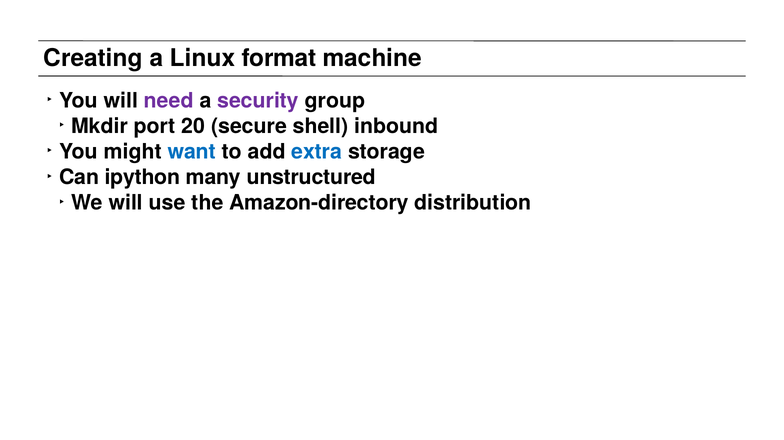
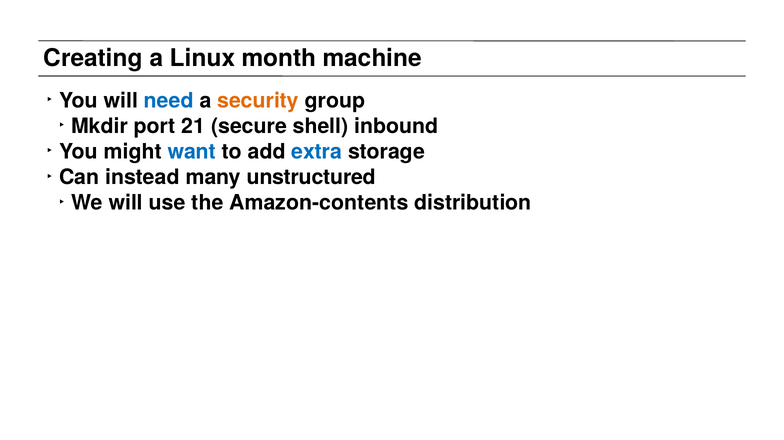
format: format -> month (279, 58)
need colour: purple -> blue (169, 101)
security colour: purple -> orange (258, 101)
20: 20 -> 21 (193, 126)
ipython: ipython -> instead (142, 177)
Amazon-directory: Amazon-directory -> Amazon-contents (319, 203)
